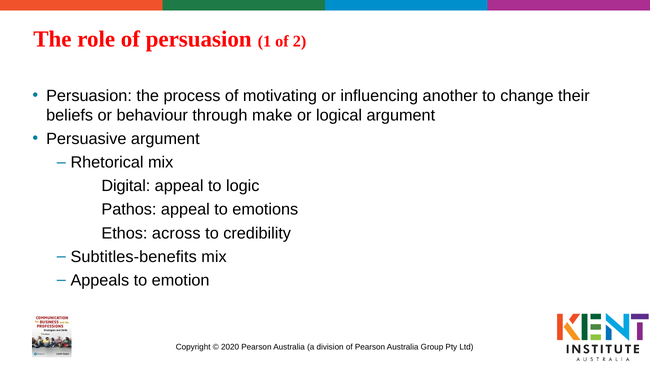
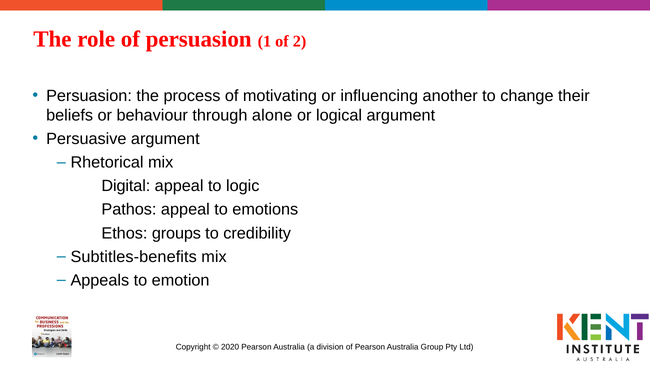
make: make -> alone (272, 116)
across: across -> groups (176, 234)
